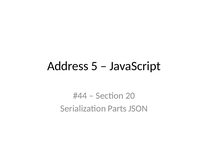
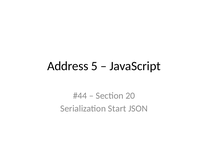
Parts: Parts -> Start (117, 109)
